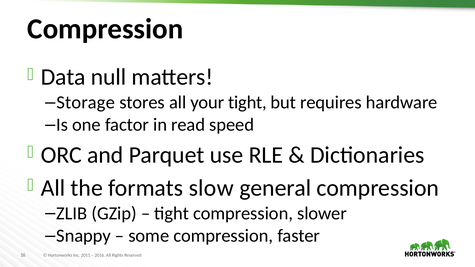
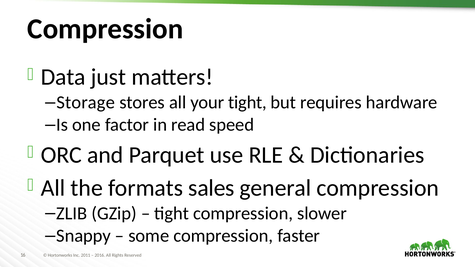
null: null -> just (108, 77)
slow: slow -> sales (211, 188)
